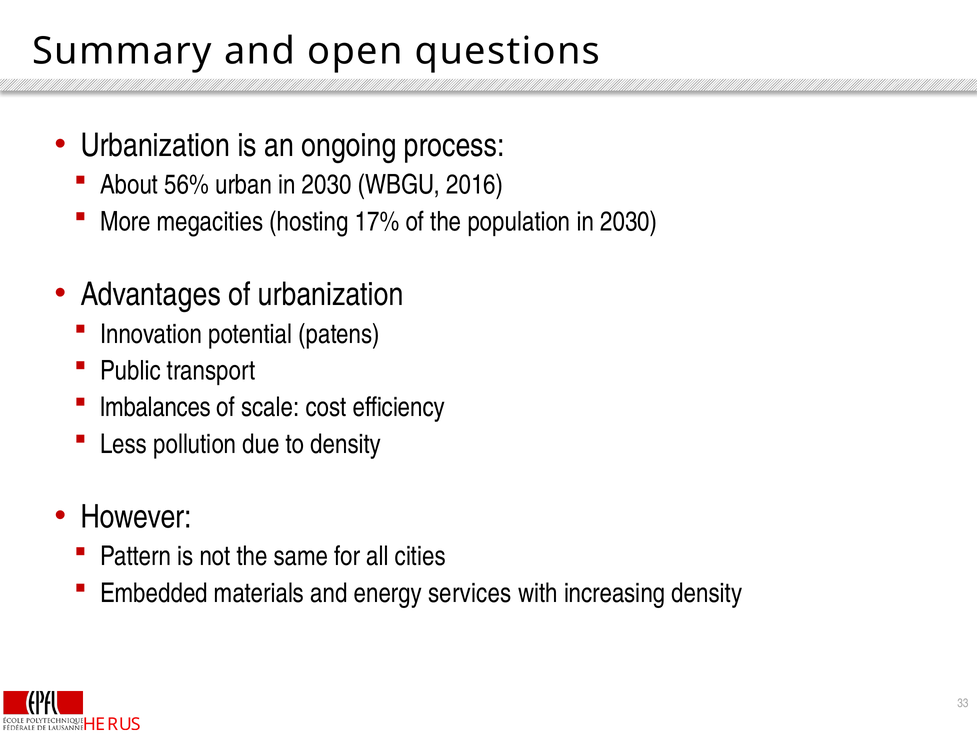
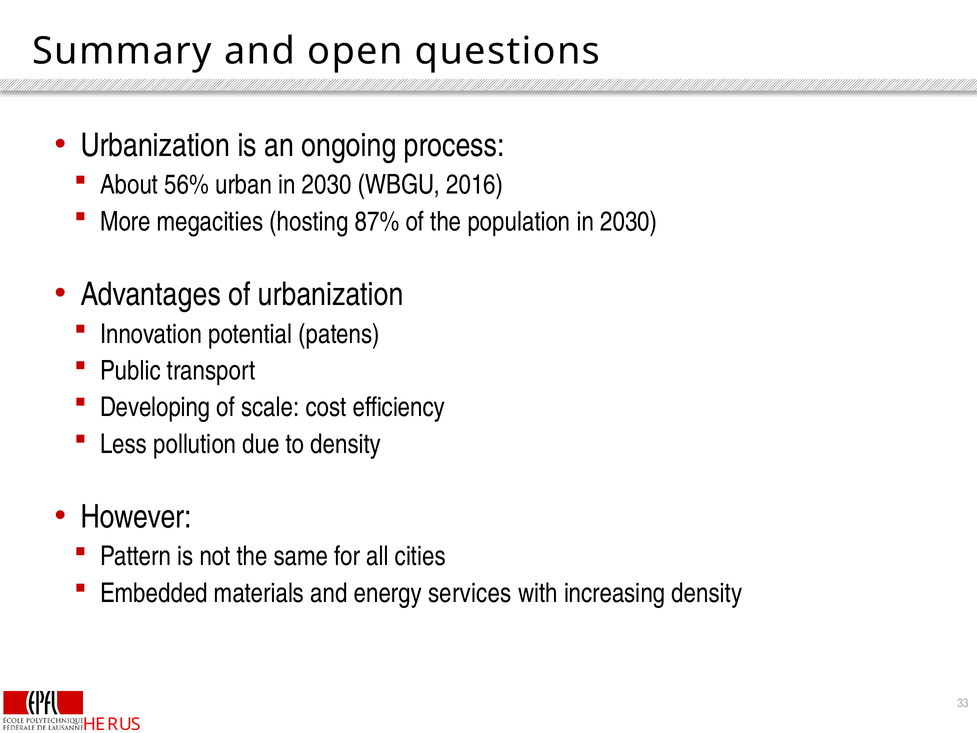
17%: 17% -> 87% (377, 222)
Imbalances: Imbalances -> Developing (155, 407)
